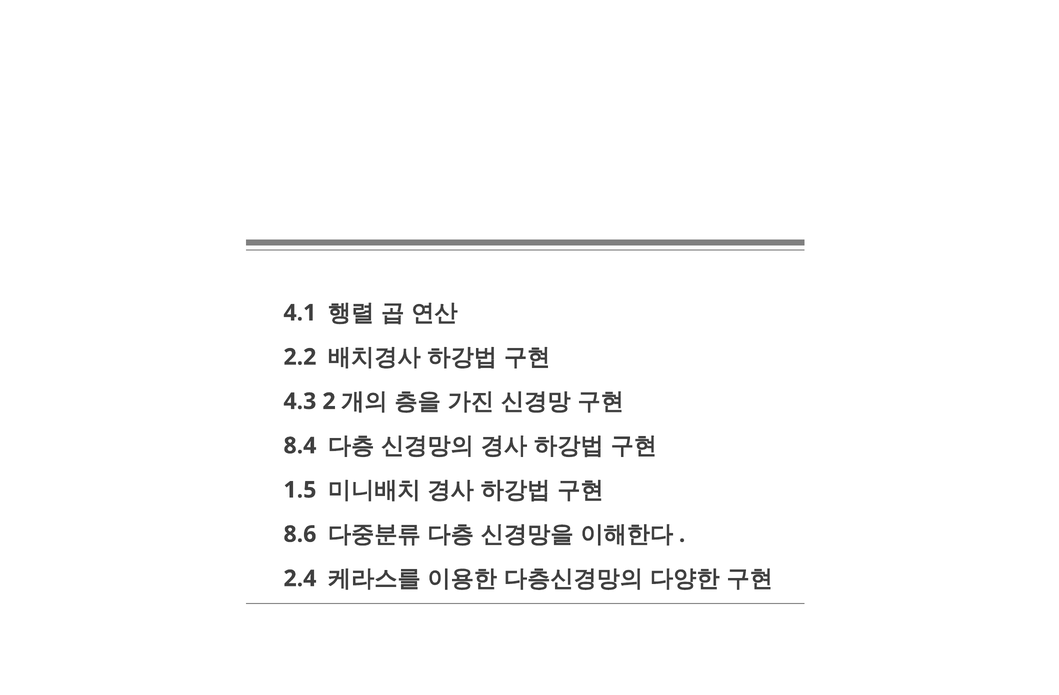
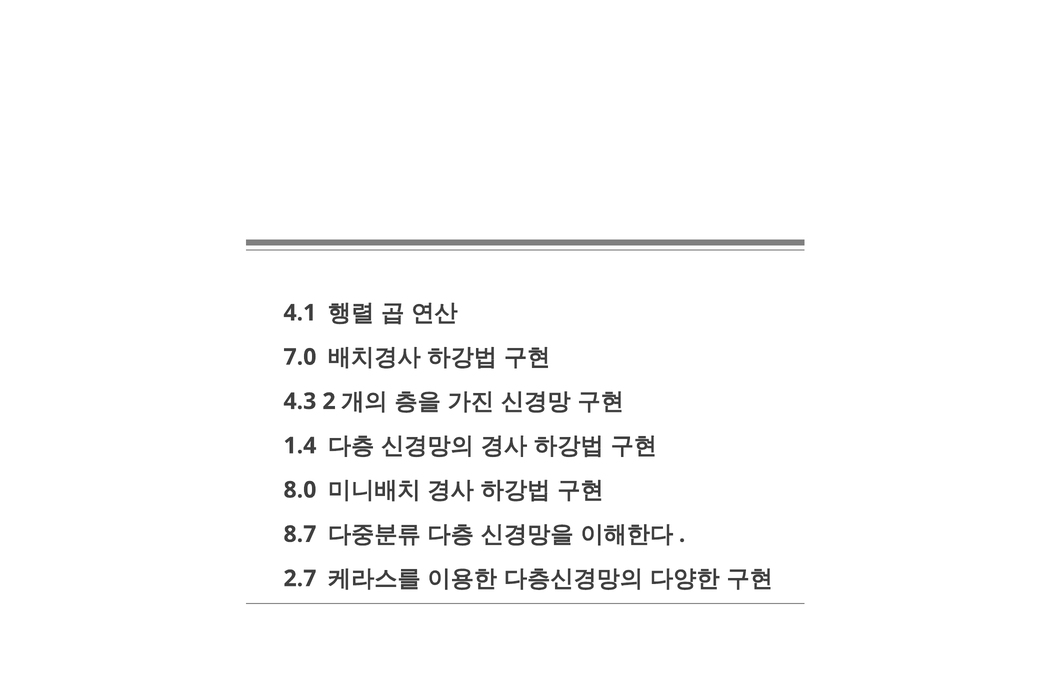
2.2: 2.2 -> 7.0 (300, 357)
8.4: 8.4 -> 1.4 (300, 446)
1.5: 1.5 -> 8.0 (300, 490)
8.6: 8.6 -> 8.7 (300, 535)
2.4: 2.4 -> 2.7 (300, 579)
